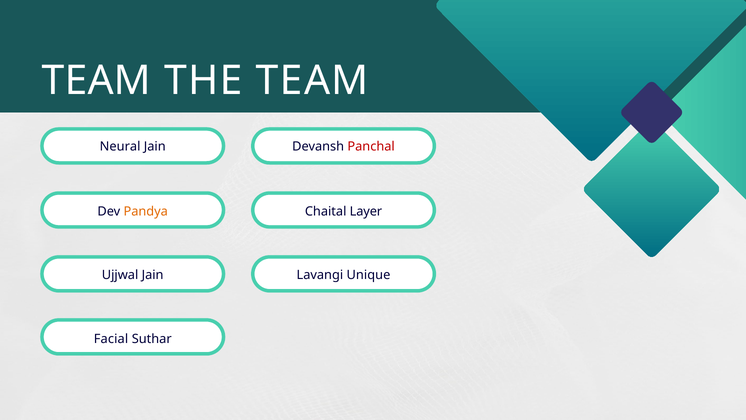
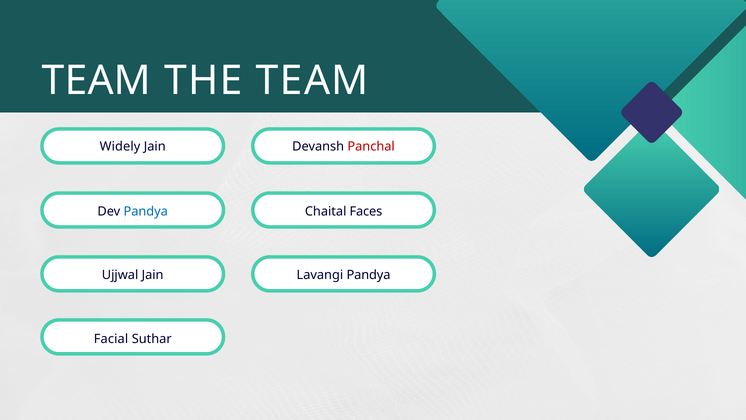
Neural: Neural -> Widely (120, 147)
Pandya colour: orange -> blue (146, 211)
Layer: Layer -> Faces (366, 211)
Lavangi Unique: Unique -> Pandya (369, 275)
